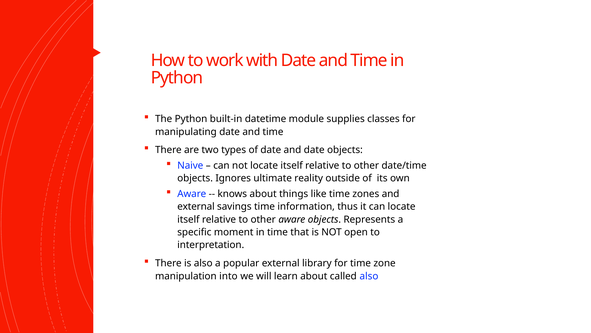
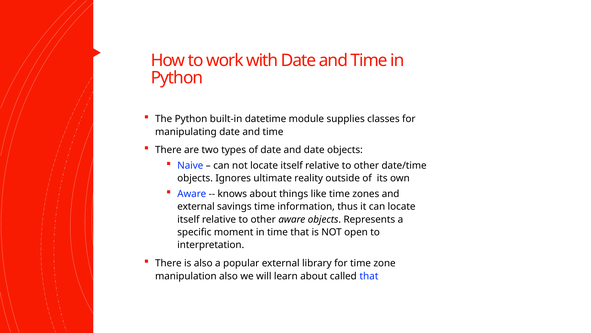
manipulation into: into -> also (228, 276)
called also: also -> that (369, 276)
